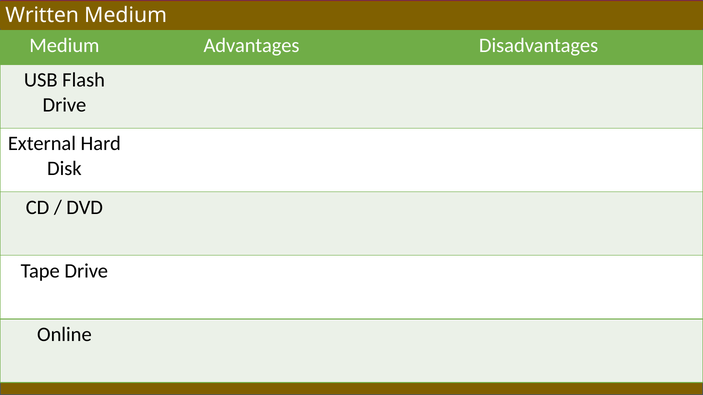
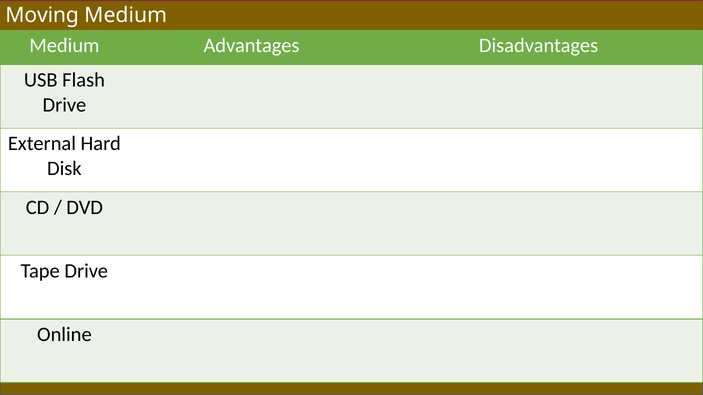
Written: Written -> Moving (42, 15)
